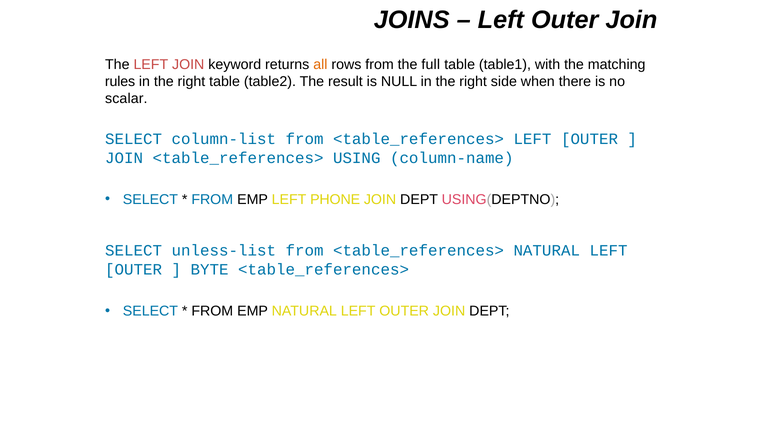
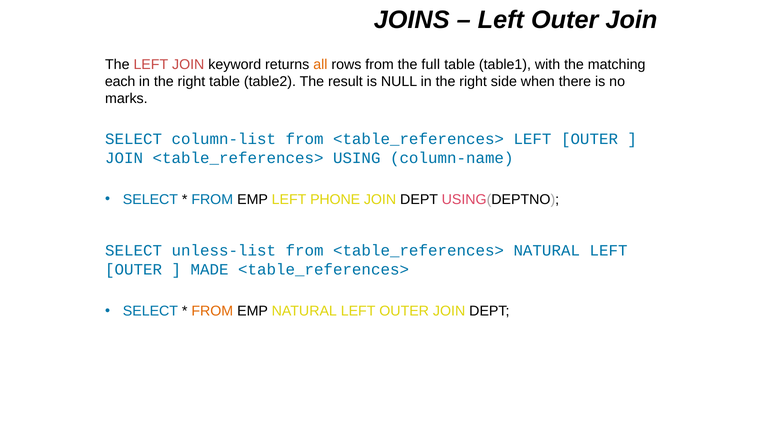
rules: rules -> each (120, 81)
scalar: scalar -> marks (126, 99)
BYTE: BYTE -> MADE (210, 270)
FROM colour: black -> orange (212, 312)
